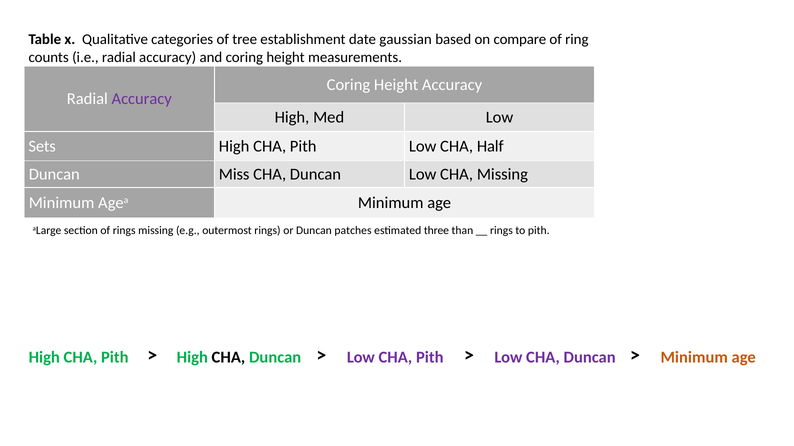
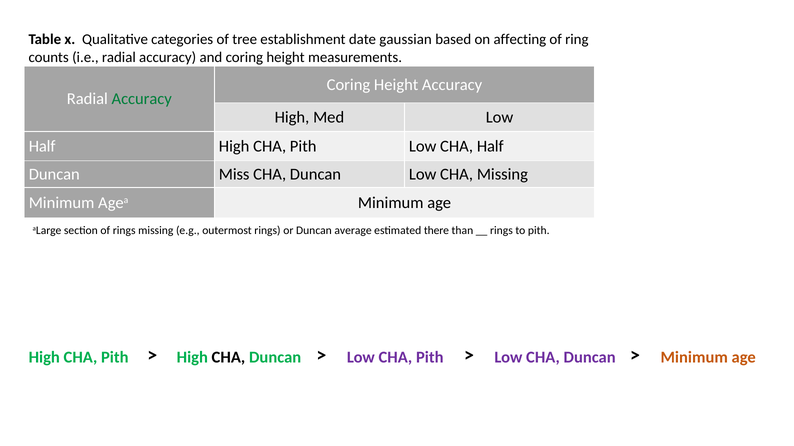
compare: compare -> affecting (520, 40)
Accuracy colour: purple -> green (142, 99)
Sets: Sets -> Half (42, 147)
patches: patches -> average (353, 231)
three: three -> there (436, 231)
